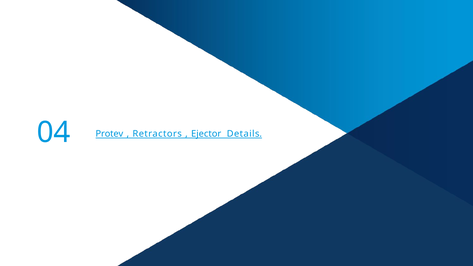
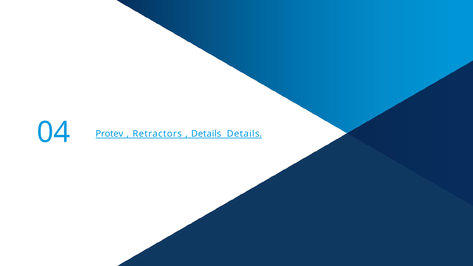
Ejector: Ejector -> Details (206, 134)
